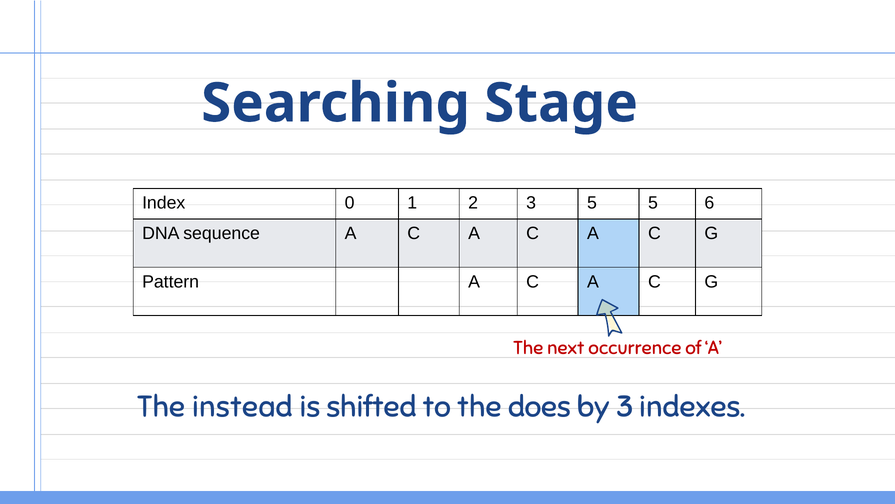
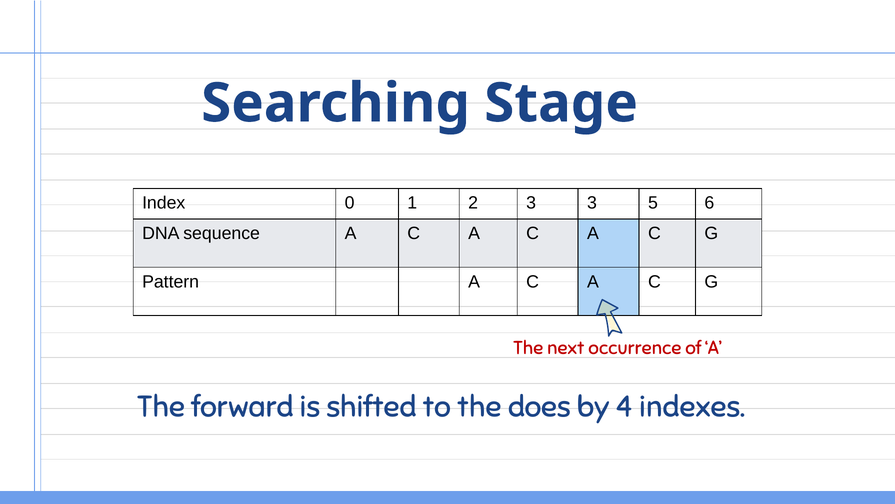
3 5: 5 -> 3 (592, 203)
instead: instead -> forward (243, 406)
by 3: 3 -> 4 (624, 406)
